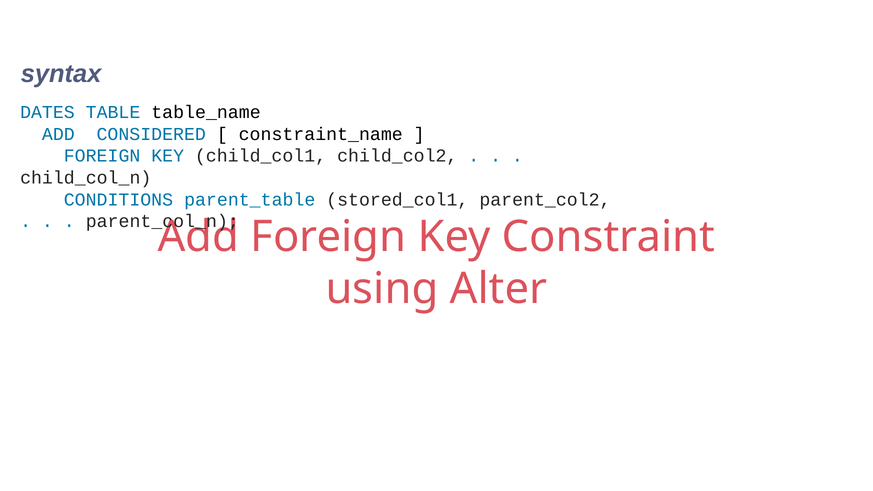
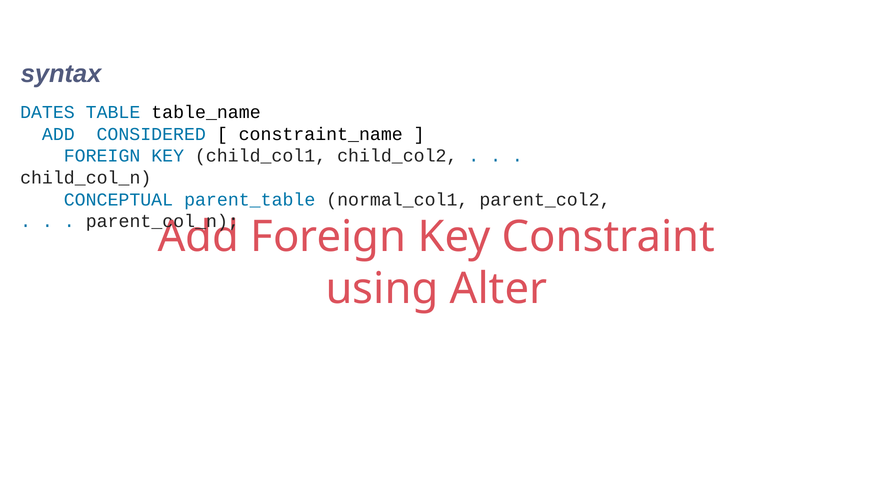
CONDITIONS: CONDITIONS -> CONCEPTUAL (118, 200)
stored_col1: stored_col1 -> normal_col1 (397, 200)
